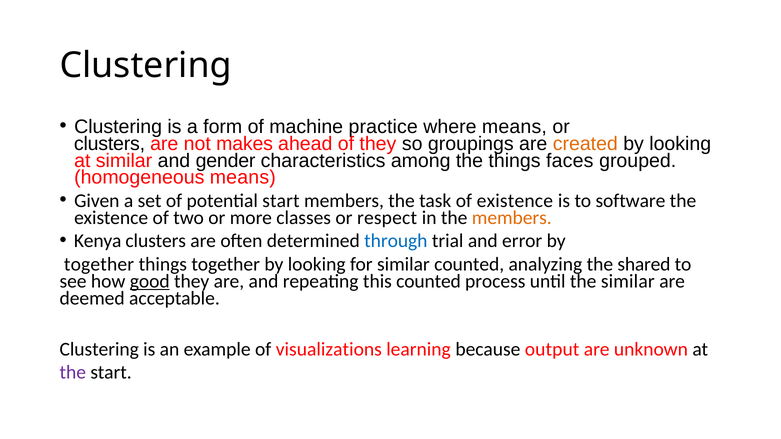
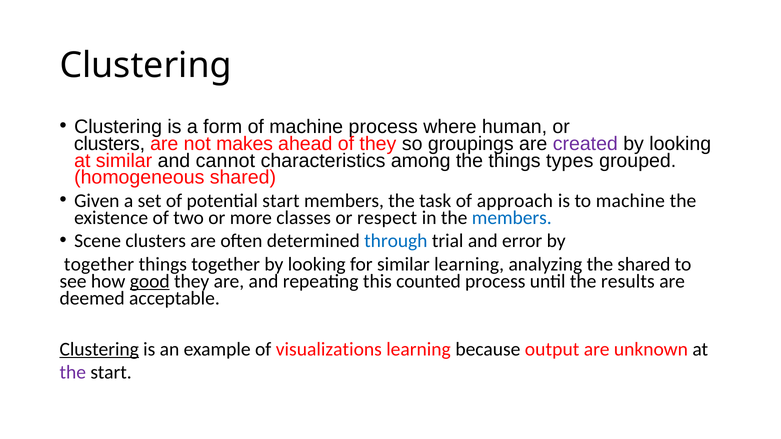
machine practice: practice -> process (383, 127)
where means: means -> human (514, 127)
created colour: orange -> purple (585, 144)
gender: gender -> cannot (225, 161)
faces: faces -> types (570, 161)
homogeneous means: means -> shared (243, 178)
of existence: existence -> approach (515, 201)
to software: software -> machine (630, 201)
members colour: orange -> blue (512, 218)
Kenya: Kenya -> Scene (98, 241)
similar counted: counted -> learning (469, 265)
the similar: similar -> results (628, 281)
Clustering underline: none -> present (99, 349)
